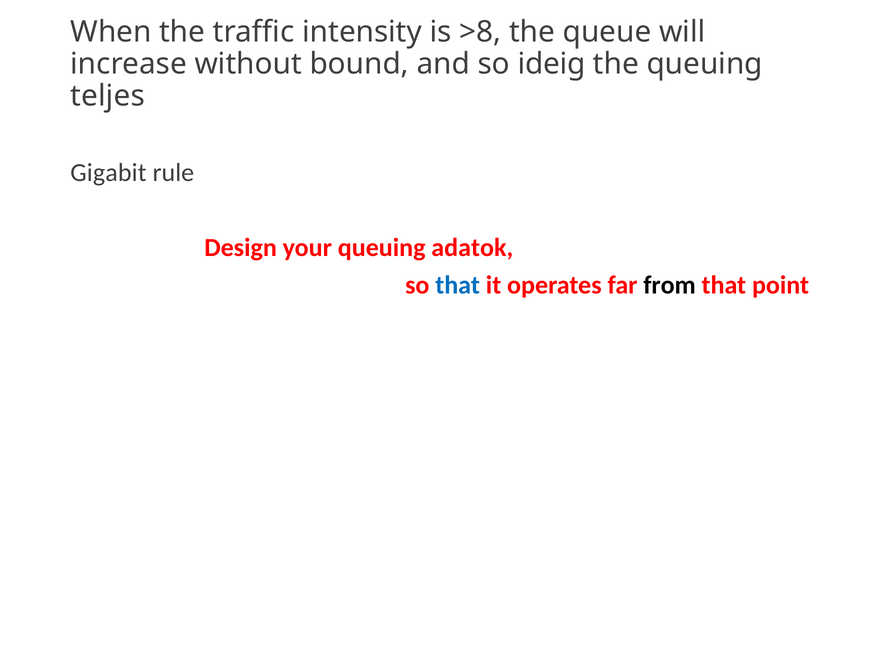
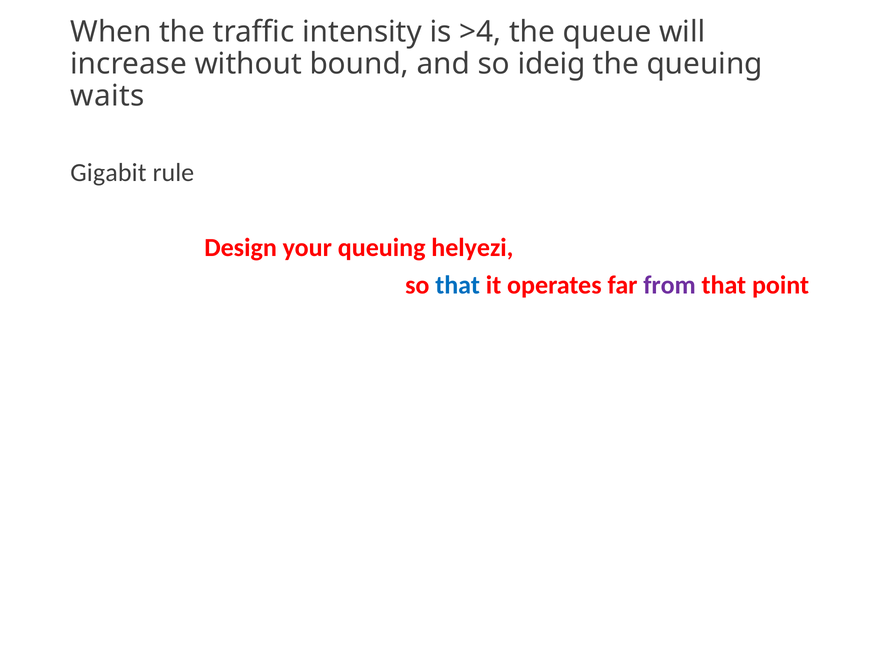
>8: >8 -> >4 (480, 32)
teljes: teljes -> waits (107, 96)
adatok: adatok -> helyezi (472, 248)
from colour: black -> purple (670, 285)
